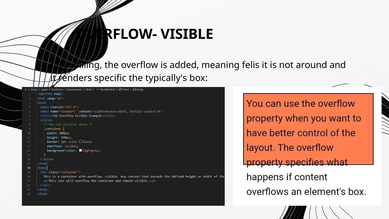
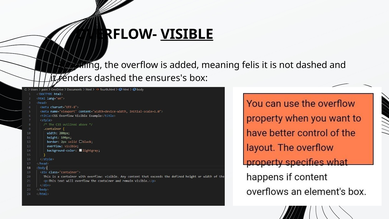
VISIBLE underline: none -> present (187, 34)
not around: around -> dashed (312, 65)
renders specific: specific -> dashed (110, 78)
typically's: typically's -> ensures's (166, 78)
